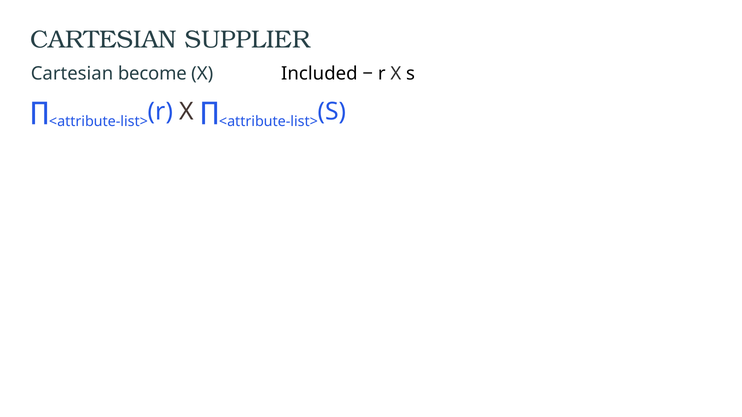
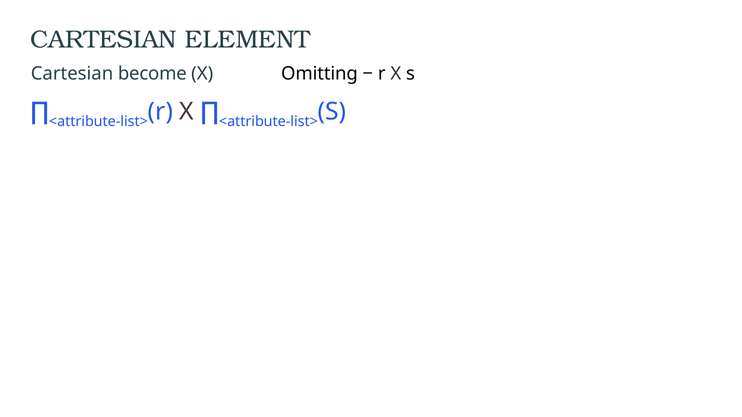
SUPPLIER: SUPPLIER -> ELEMENT (247, 40)
Included: Included -> Omitting (319, 74)
